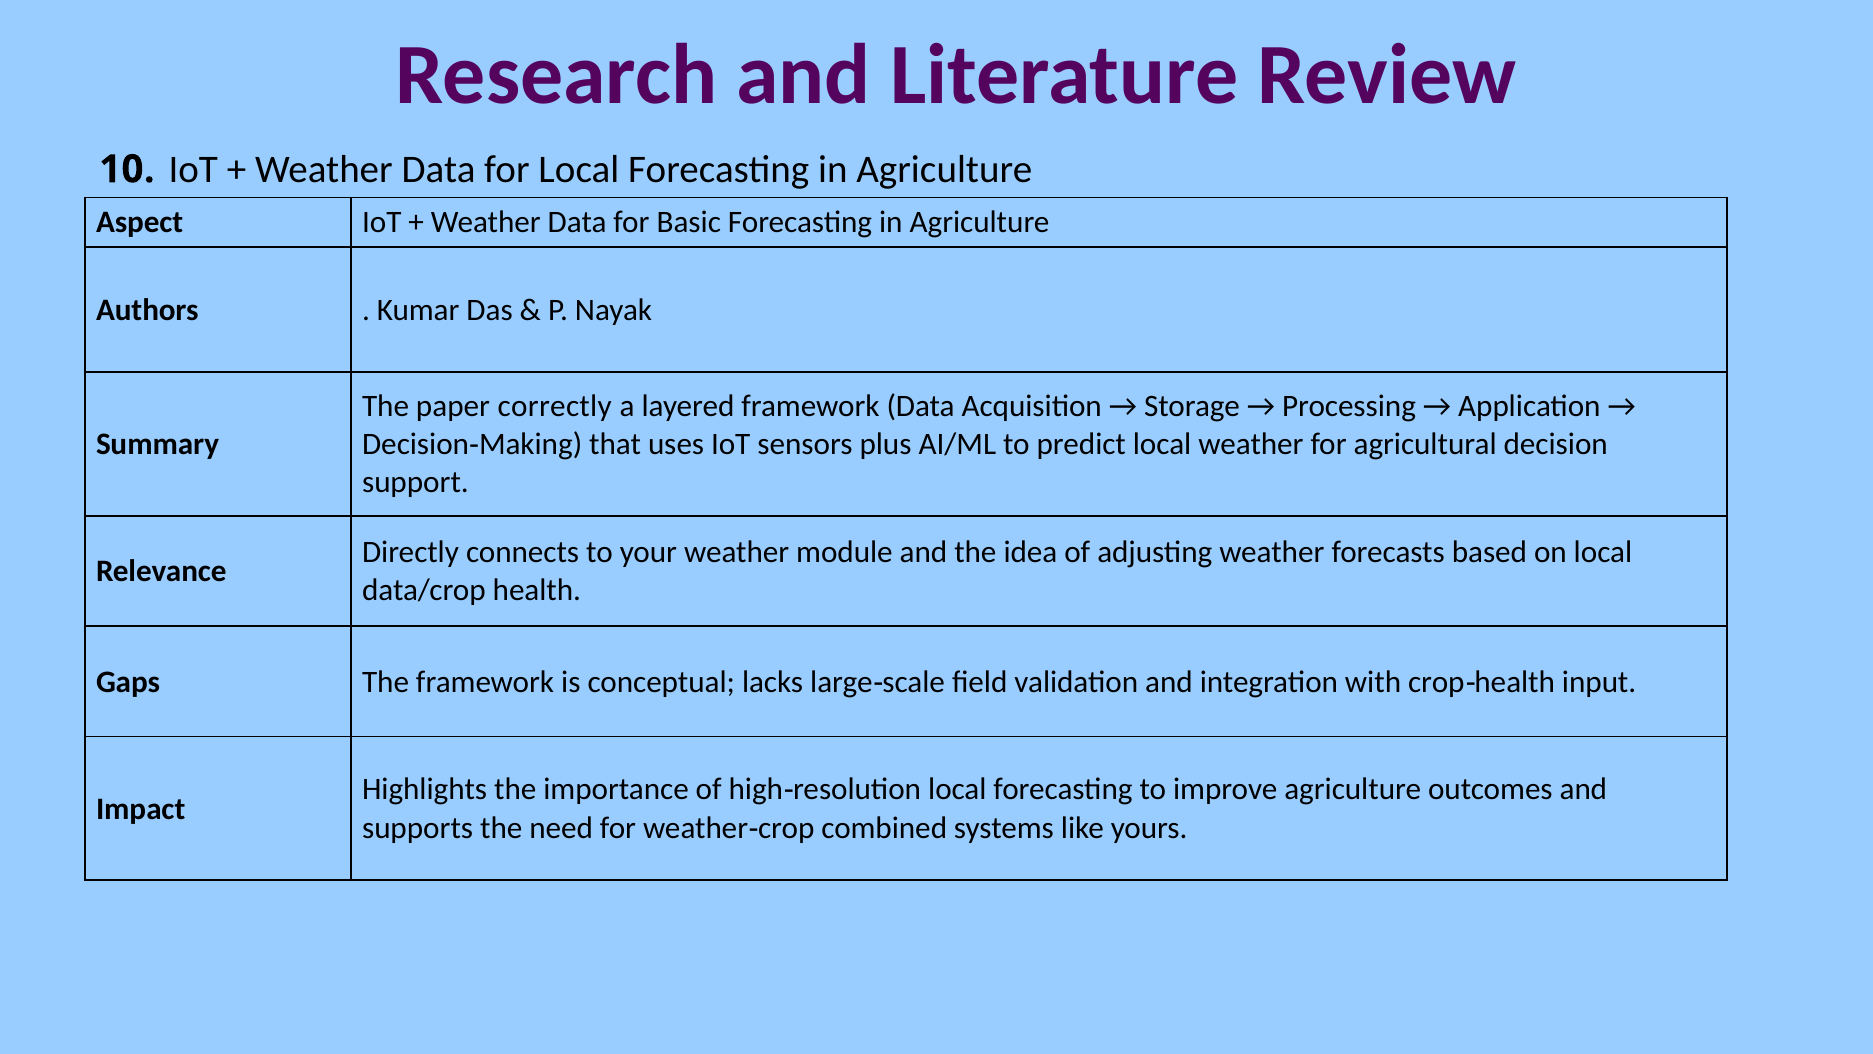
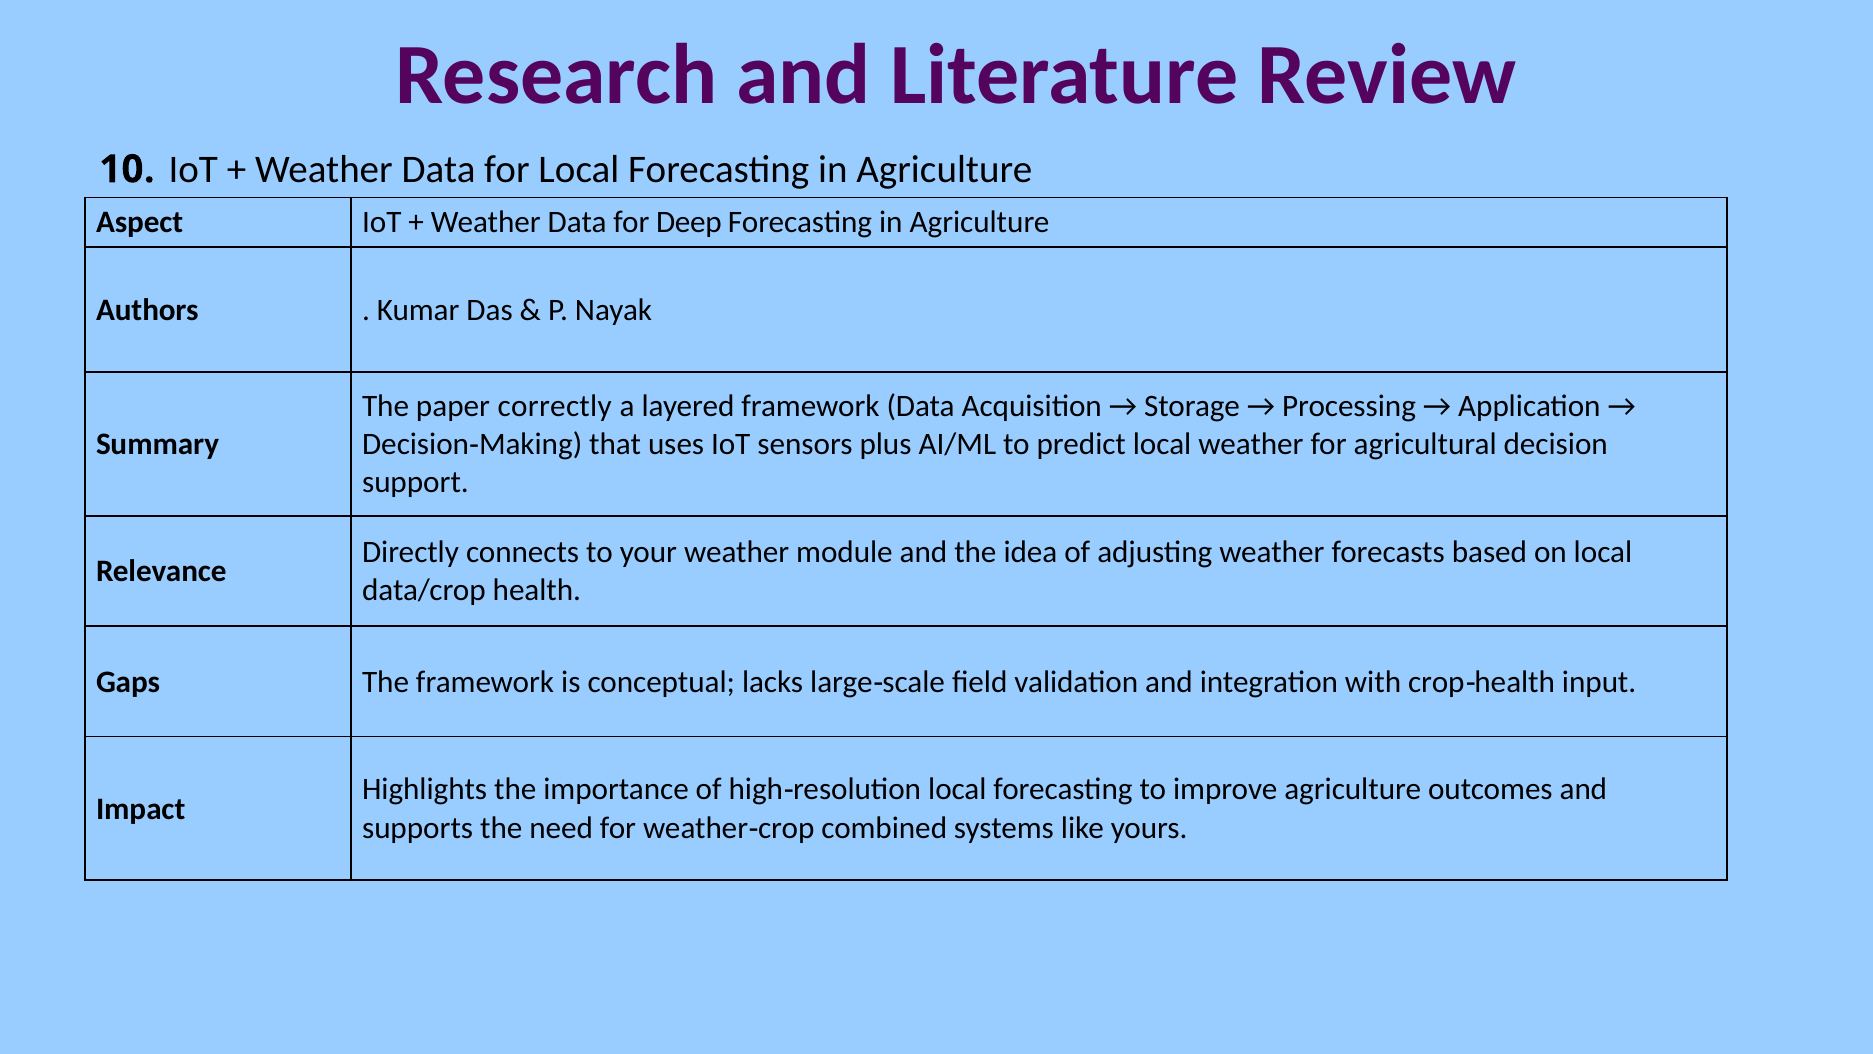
Basic: Basic -> Deep (689, 222)
